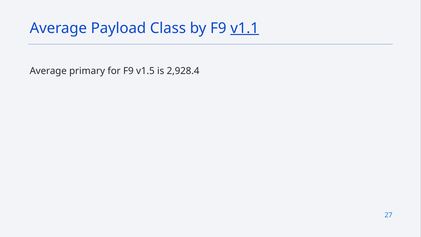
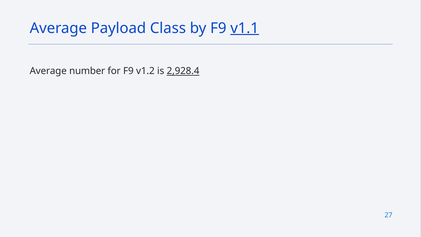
primary: primary -> number (87, 71)
v1.5: v1.5 -> v1.2 (145, 71)
2,928.4 underline: none -> present (183, 71)
